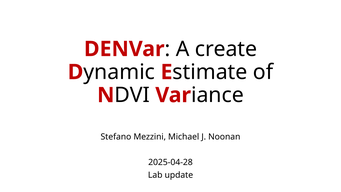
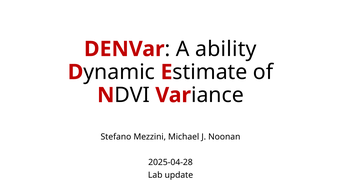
create: create -> ability (226, 49)
